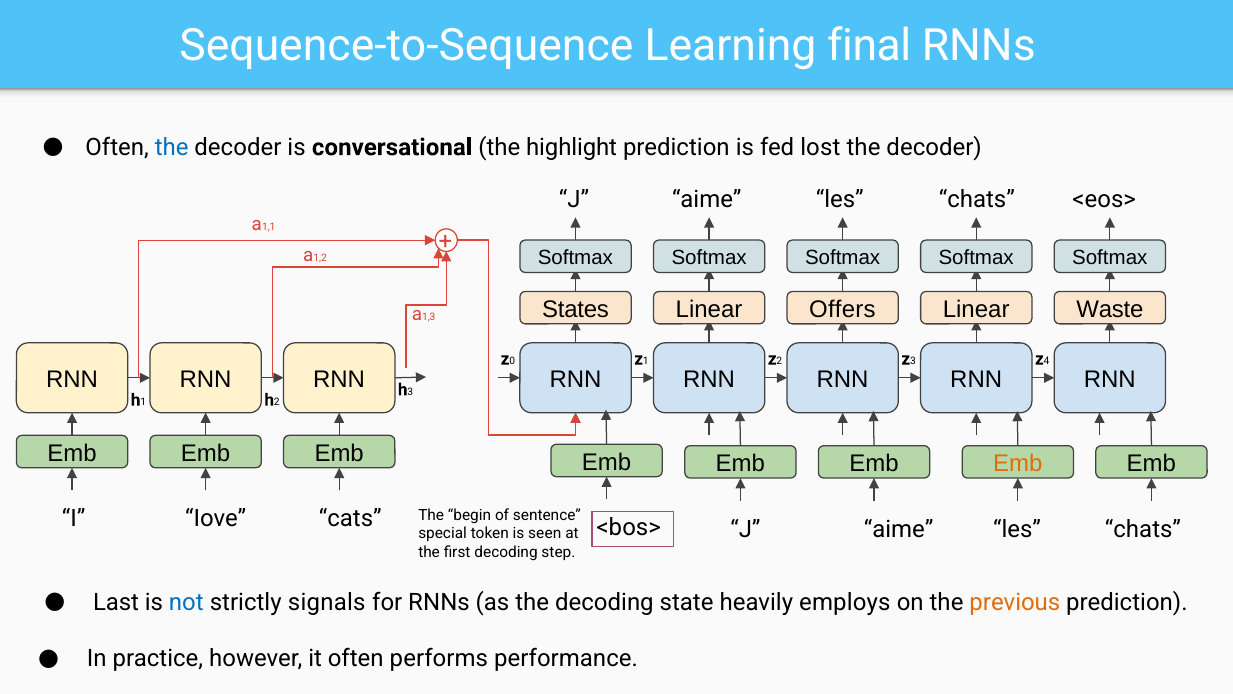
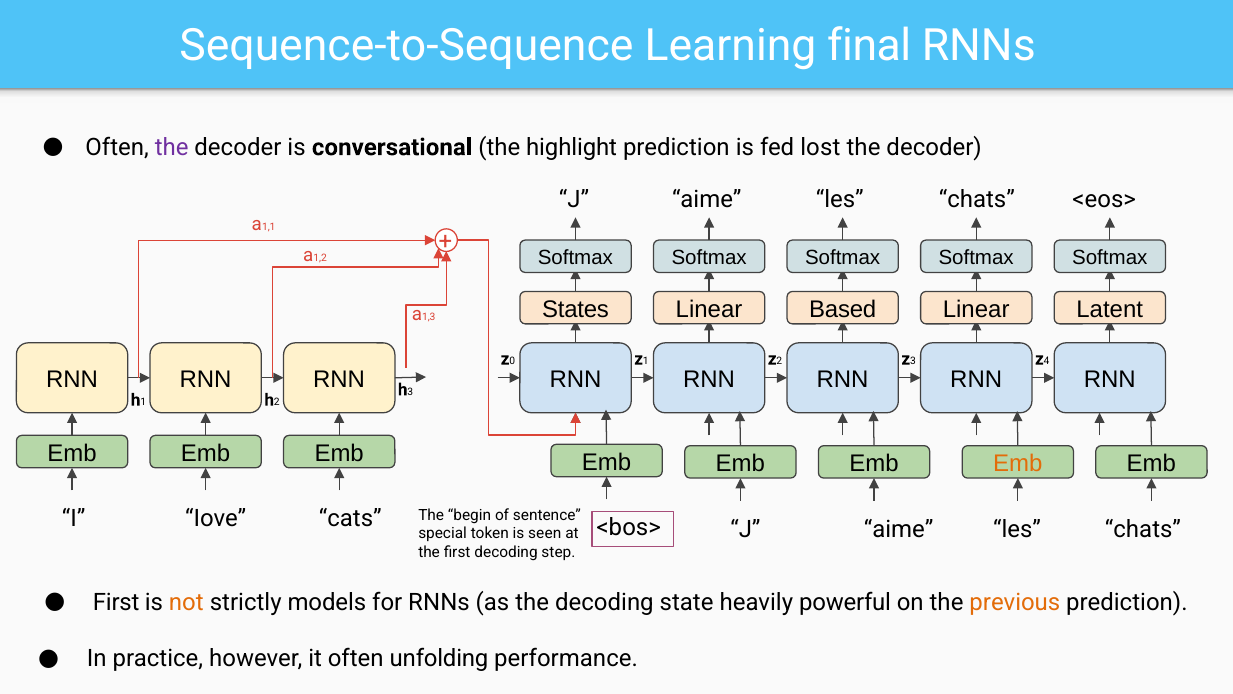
the colour: blue -> purple (172, 147)
Offers: Offers -> Based (843, 309)
Waste: Waste -> Latent (1110, 309)
Last: Last -> First (116, 602)
not colour: blue -> orange (186, 602)
signals: signals -> models (327, 602)
employs: employs -> powerful (845, 602)
performs: performs -> unfolding (439, 658)
